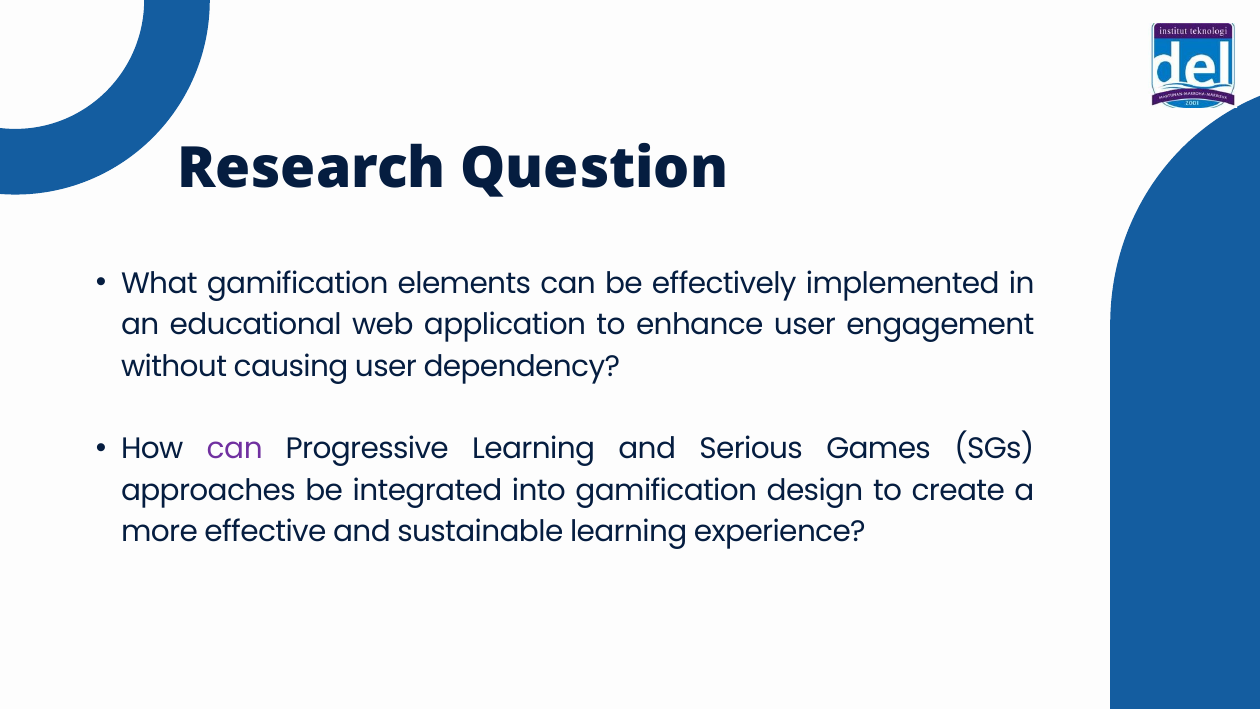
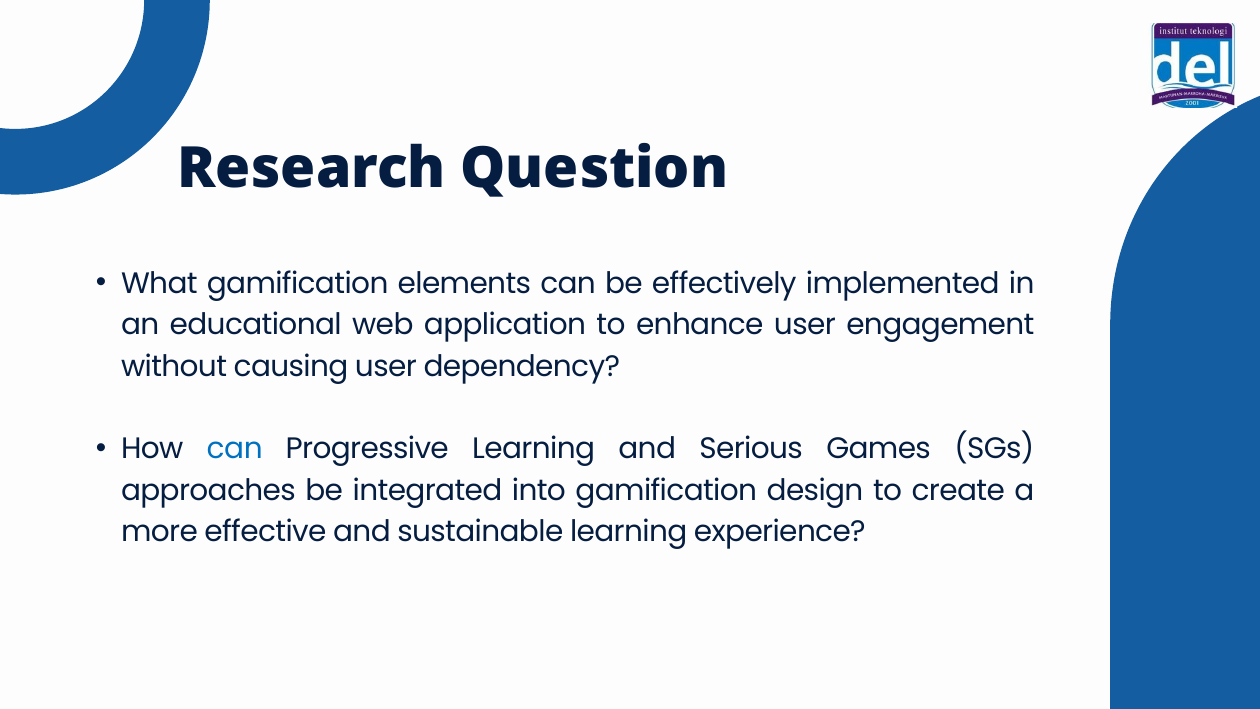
can colour: purple -> blue (235, 449)
